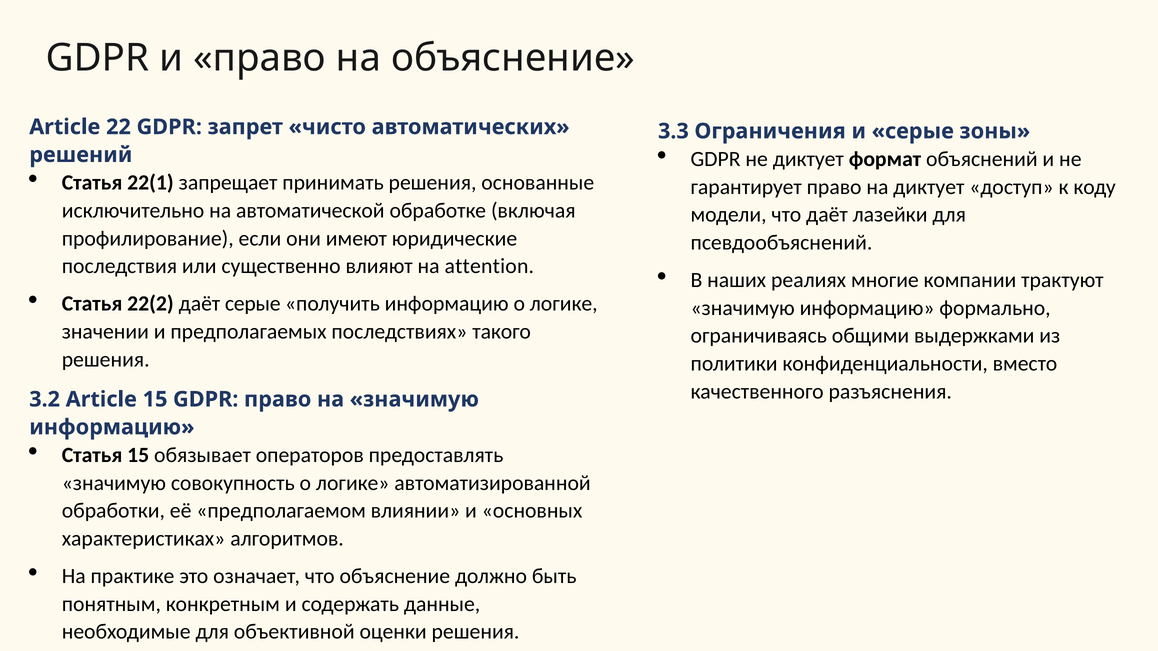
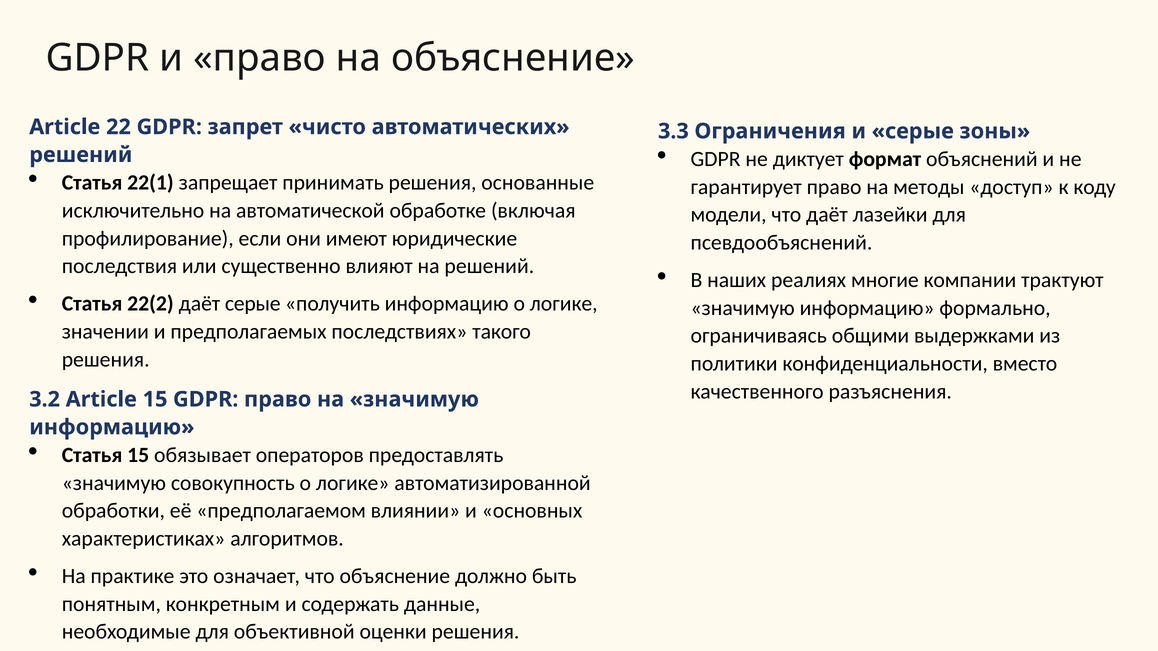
на диктует: диктует -> методы (929, 187)
на attention: attention -> решений (489, 266)
